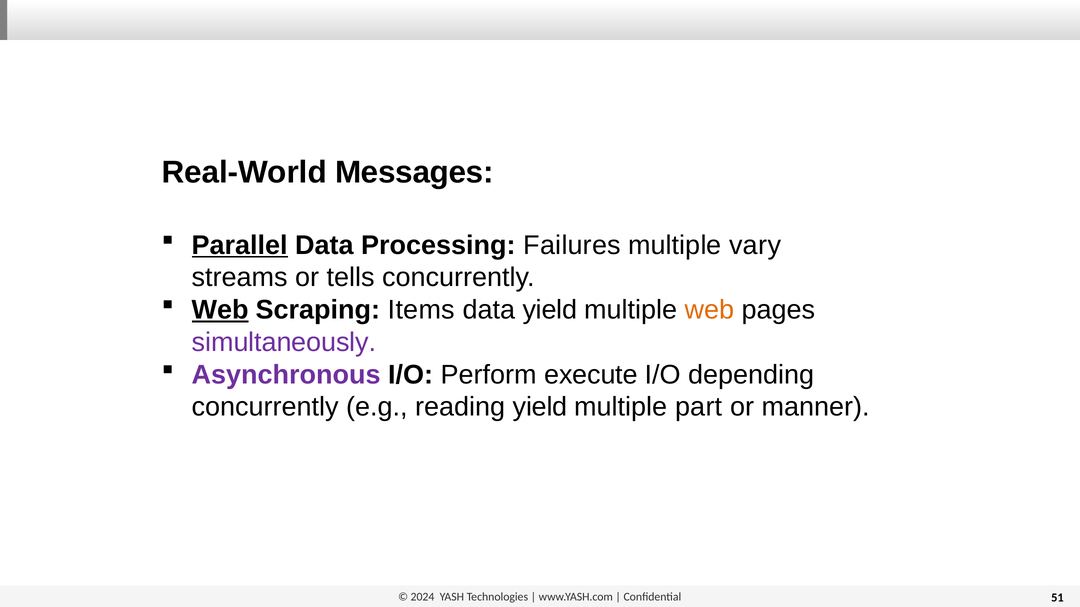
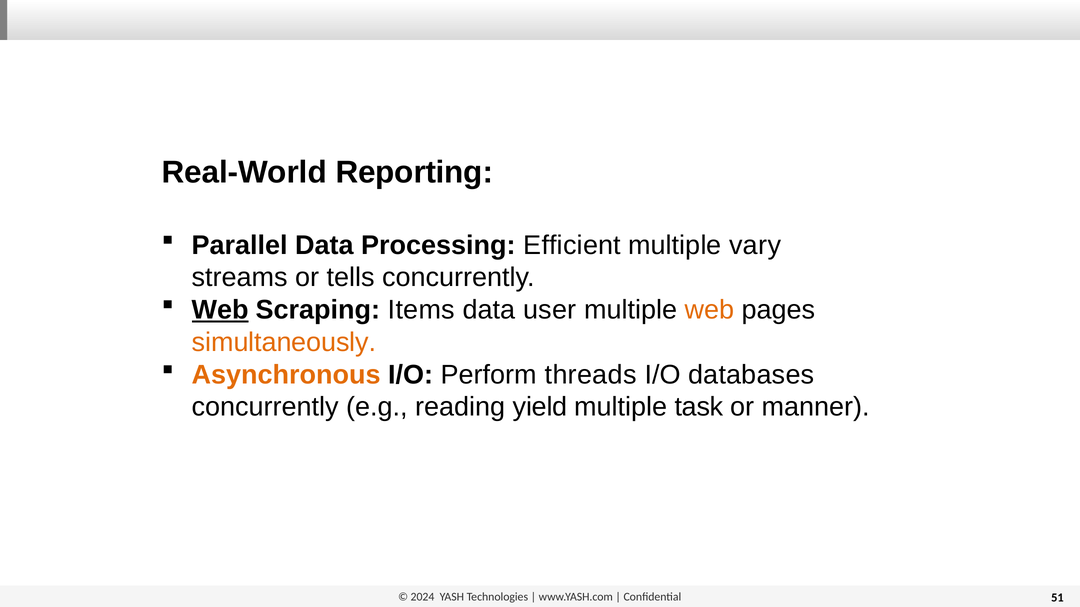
Messages: Messages -> Reporting (414, 173)
Parallel underline: present -> none (240, 245)
Failures: Failures -> Efficient (572, 245)
data yield: yield -> user (550, 310)
simultaneously colour: purple -> orange (284, 343)
Asynchronous colour: purple -> orange (286, 375)
execute: execute -> threads (591, 375)
depending: depending -> databases (751, 375)
part: part -> task (699, 407)
